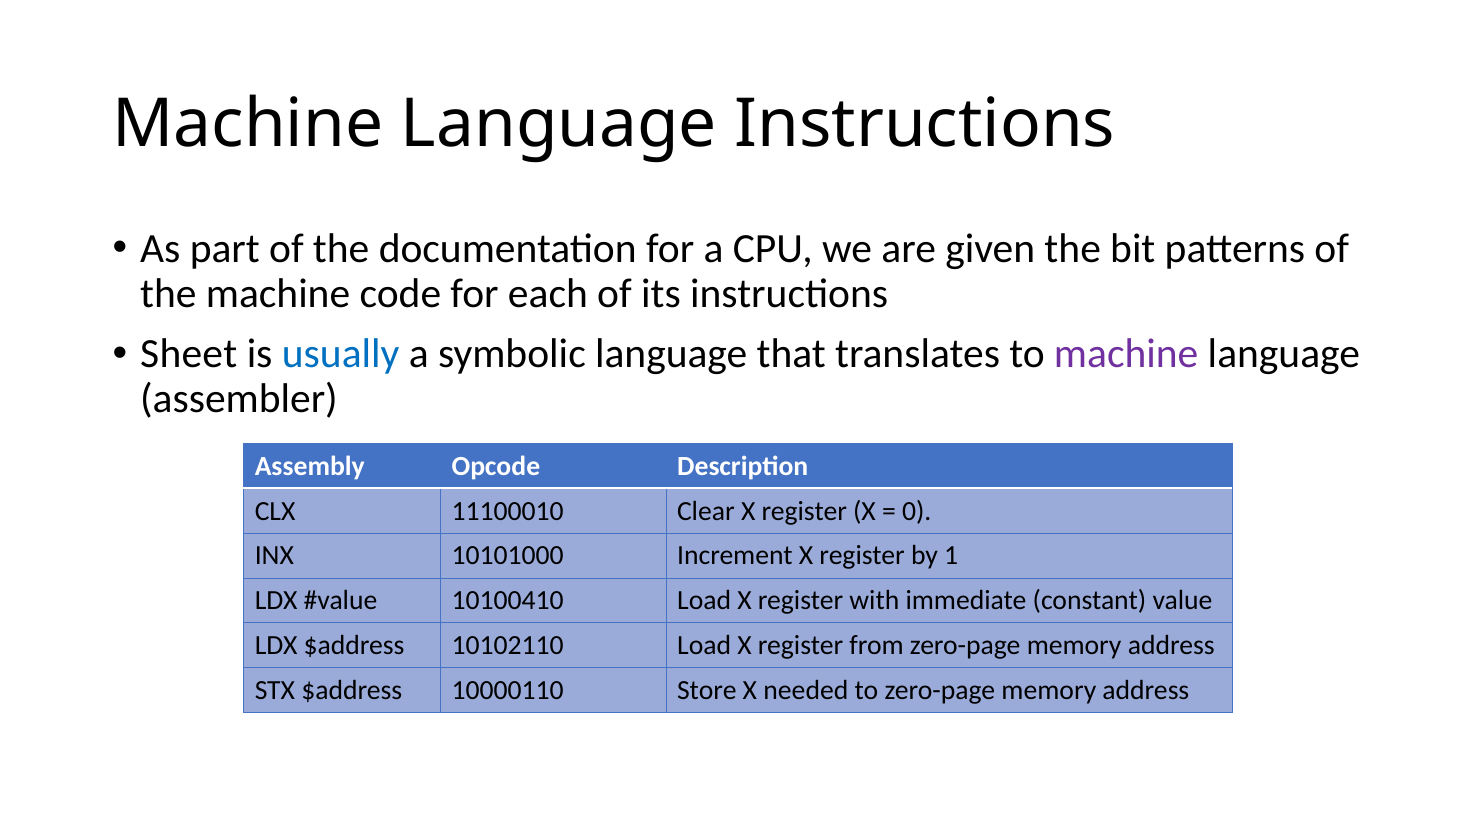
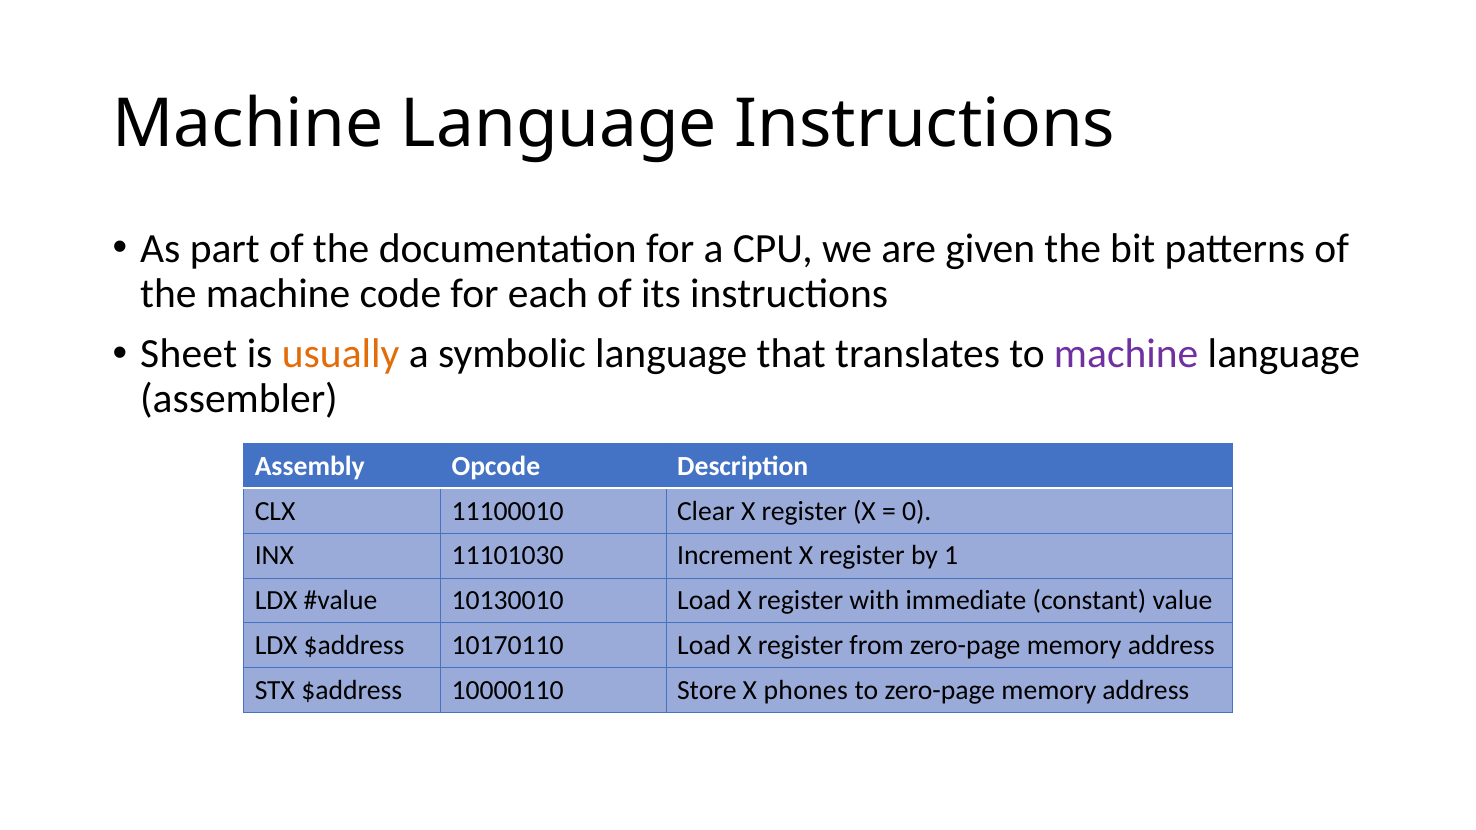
usually colour: blue -> orange (341, 354)
10101000: 10101000 -> 11101030 (508, 556)
10100410: 10100410 -> 10130010 (508, 601)
10102110: 10102110 -> 10170110 (508, 646)
needed: needed -> phones (806, 691)
